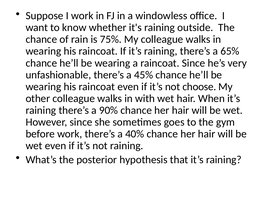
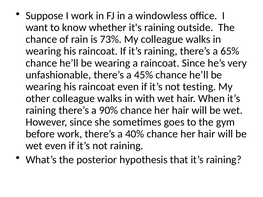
75%: 75% -> 73% (111, 39)
choose: choose -> testing (199, 87)
